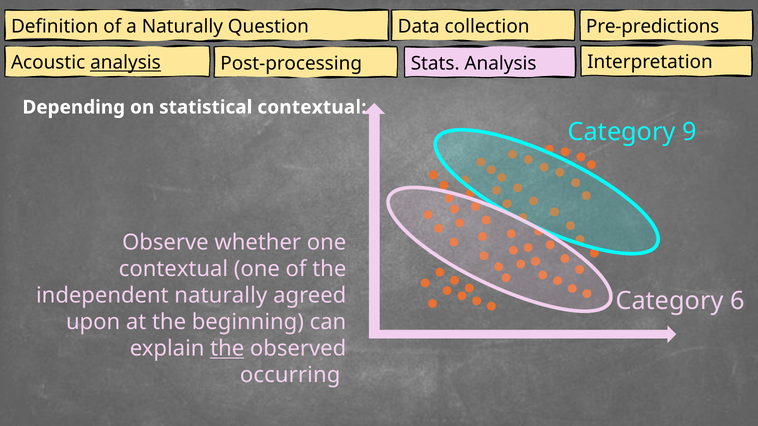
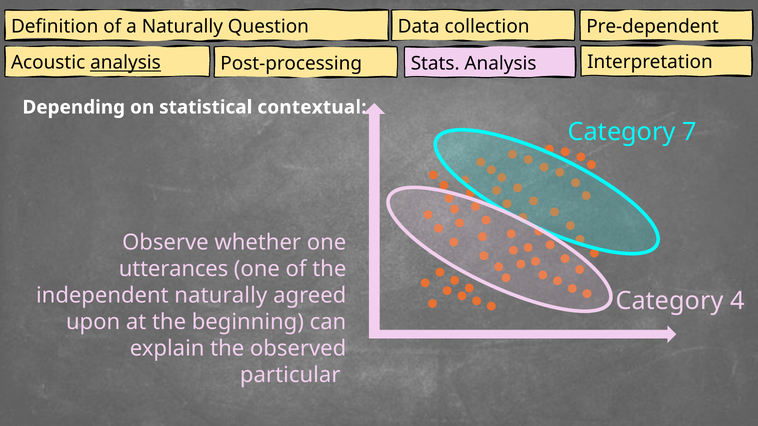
Pre-predictions: Pre-predictions -> Pre-dependent (653, 27)
9: 9 -> 7 (689, 132)
contextual: contextual -> utterances (174, 269)
6: 6 -> 4 (737, 301)
the underline: present -> none (227, 349)
occurring: occurring -> particular (290, 375)
